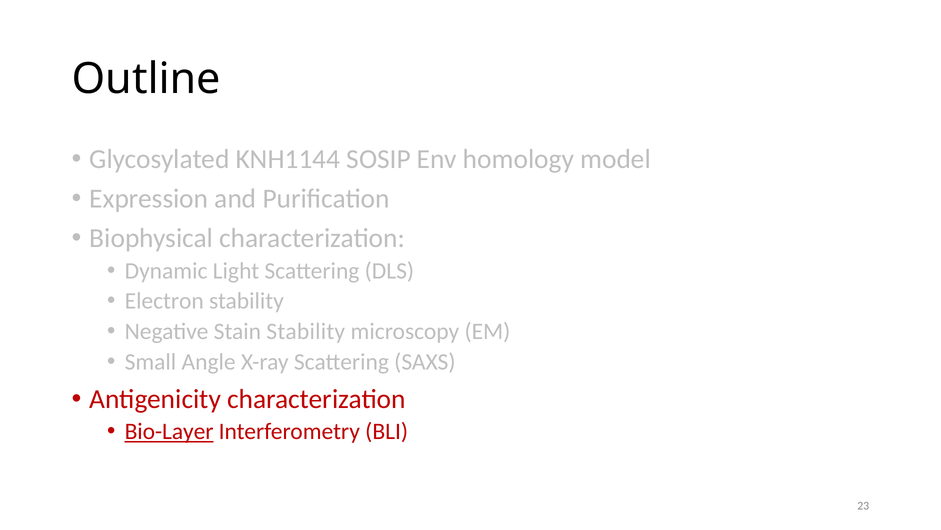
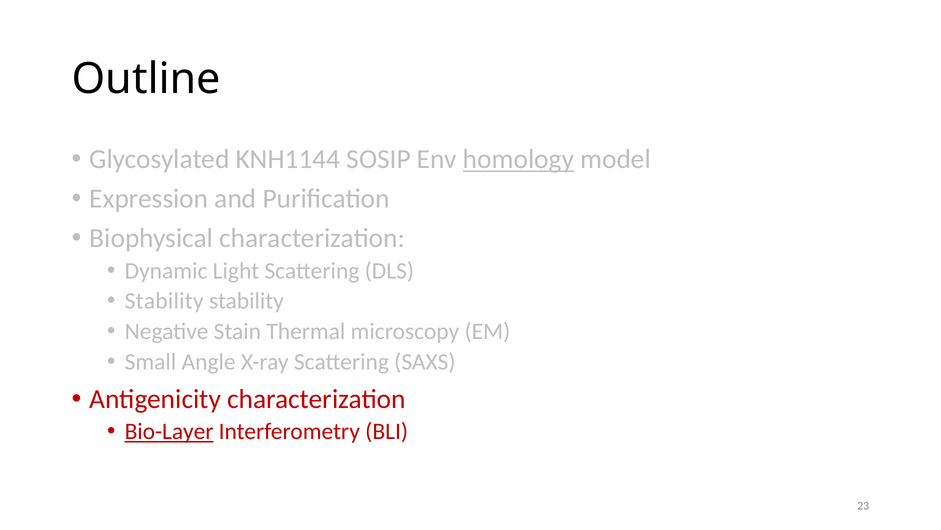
homology underline: none -> present (518, 159)
Electron: Electron -> Stability (164, 301)
Stain Stability: Stability -> Thermal (306, 331)
